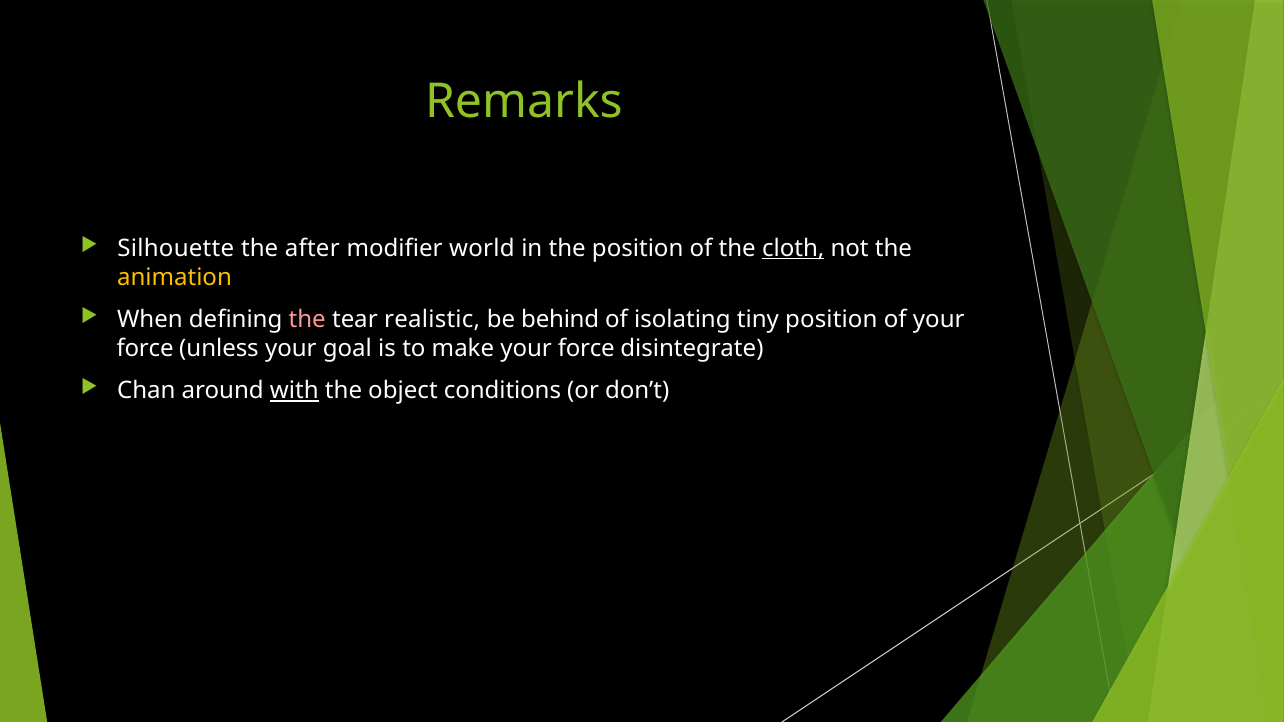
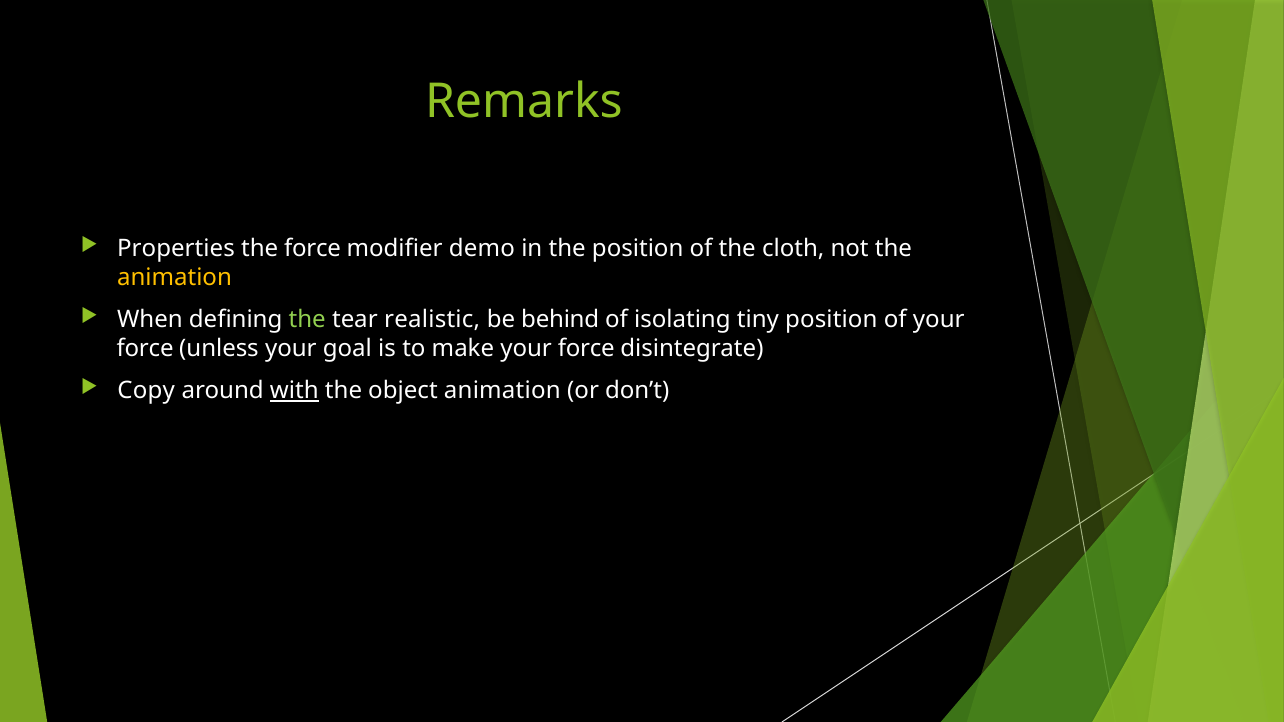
Silhouette: Silhouette -> Properties (176, 248)
the after: after -> force (313, 248)
world: world -> demo (482, 248)
cloth underline: present -> none (793, 248)
the colour: pink -> light green (307, 320)
Chan: Chan -> Copy (146, 391)
object conditions: conditions -> animation (502, 391)
